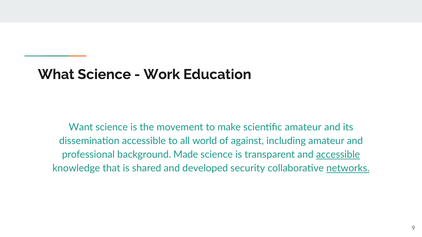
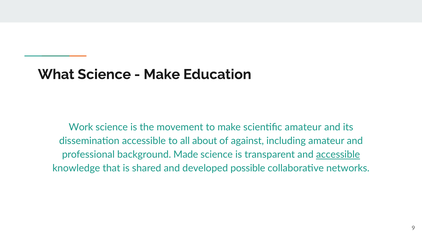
Work: Work -> Make (162, 75)
Want: Want -> Work (81, 127)
world: world -> about (205, 141)
security: security -> possible (248, 169)
networks underline: present -> none (348, 169)
